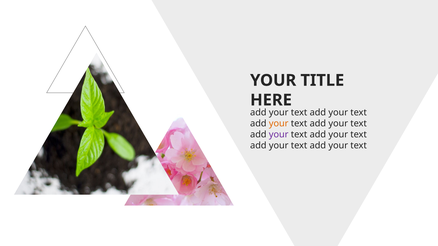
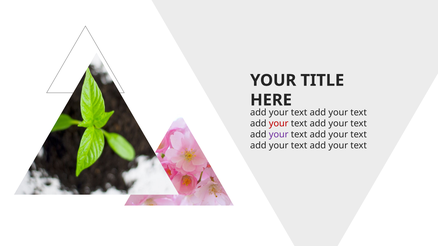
your colour: orange -> red (279, 124)
